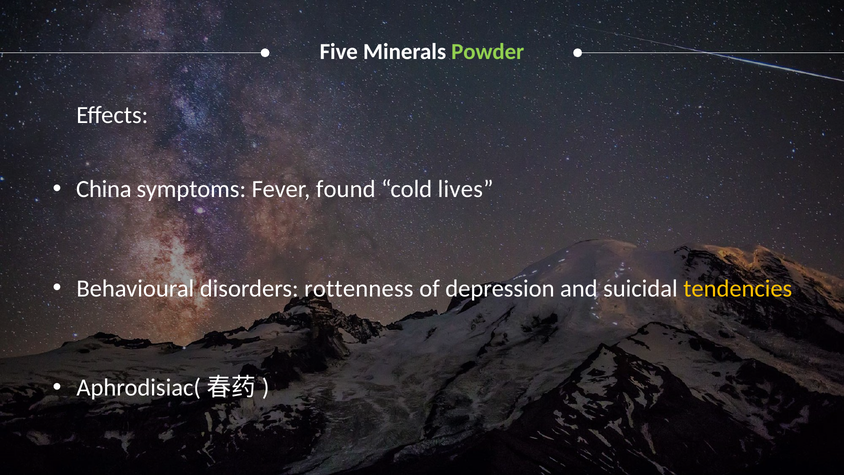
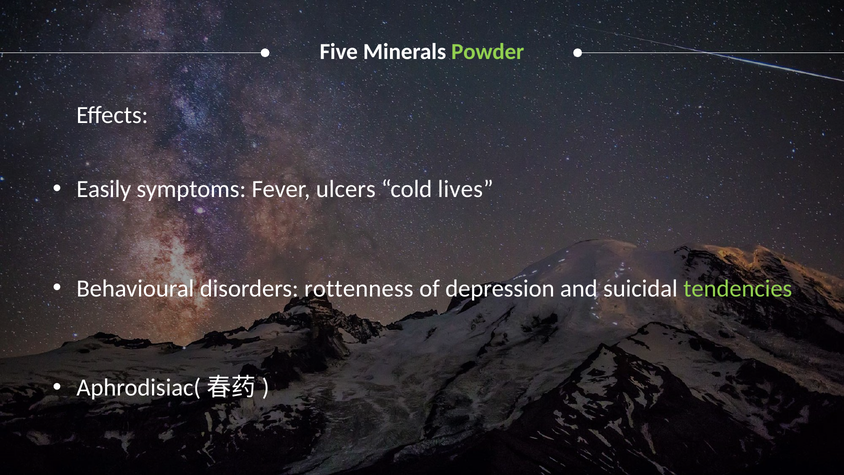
China: China -> Easily (104, 189)
found: found -> ulcers (346, 189)
tendencies colour: yellow -> light green (738, 288)
